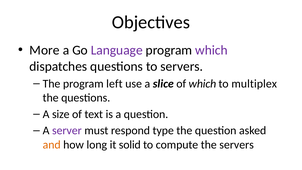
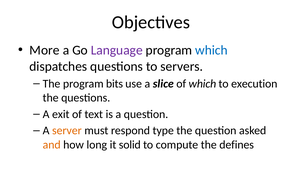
which colour: purple -> blue (211, 50)
left: left -> bits (115, 84)
multiplex: multiplex -> execution (254, 84)
size: size -> exit (61, 114)
server colour: purple -> orange (67, 131)
the servers: servers -> defines (237, 145)
